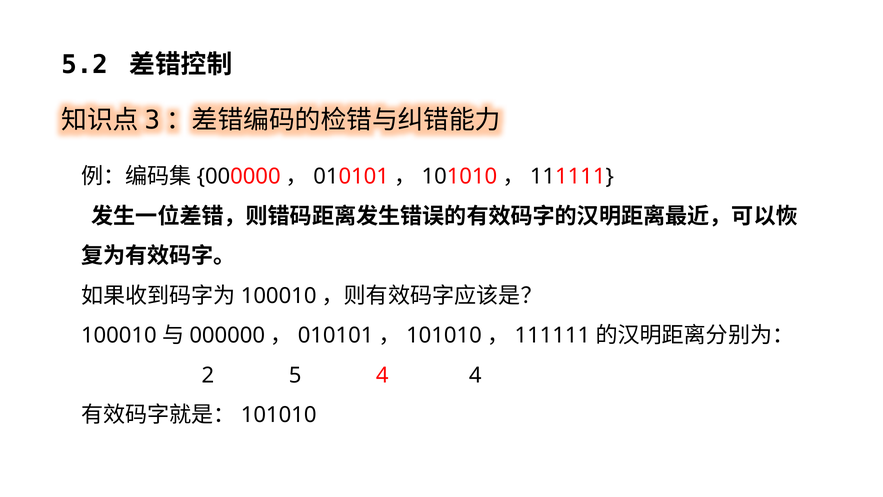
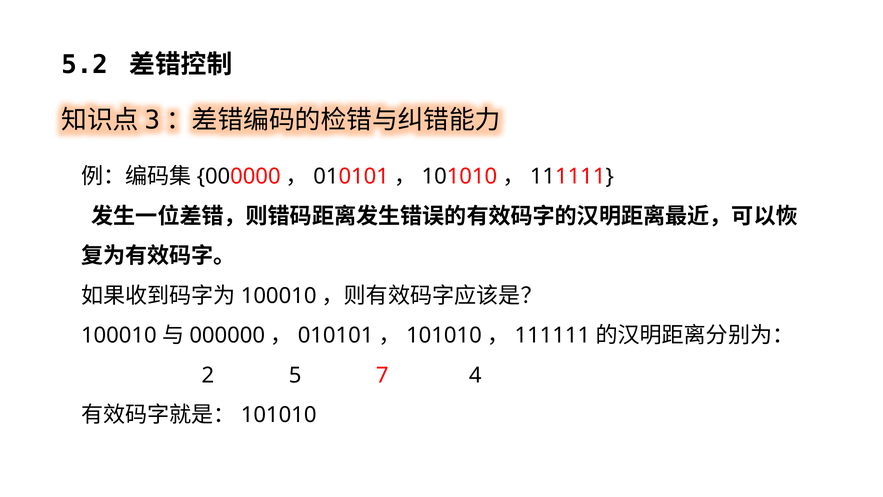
5 4: 4 -> 7 (382, 375)
